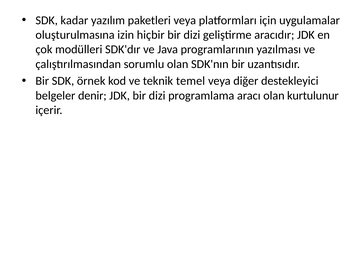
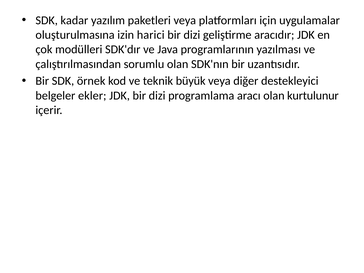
hiçbir: hiçbir -> harici (151, 35)
temel: temel -> büyük (191, 81)
denir: denir -> ekler (92, 96)
